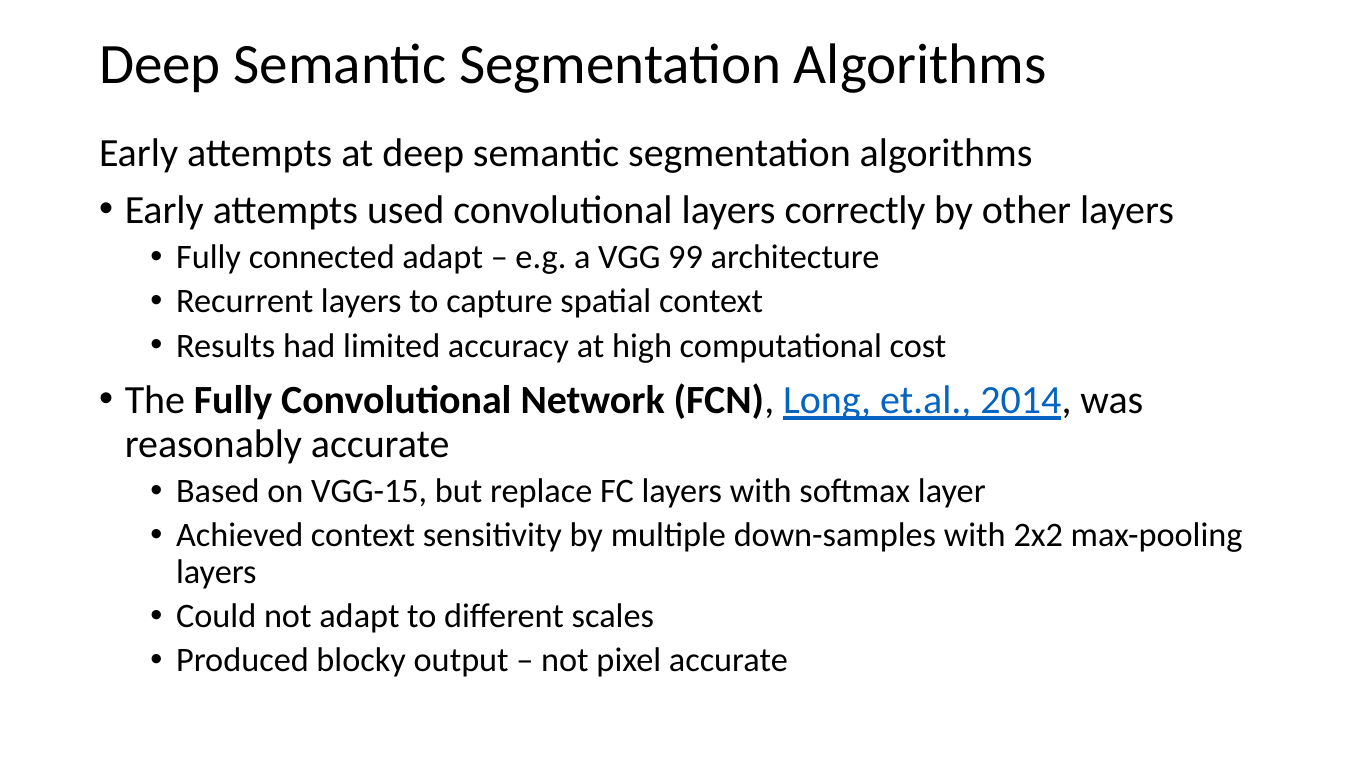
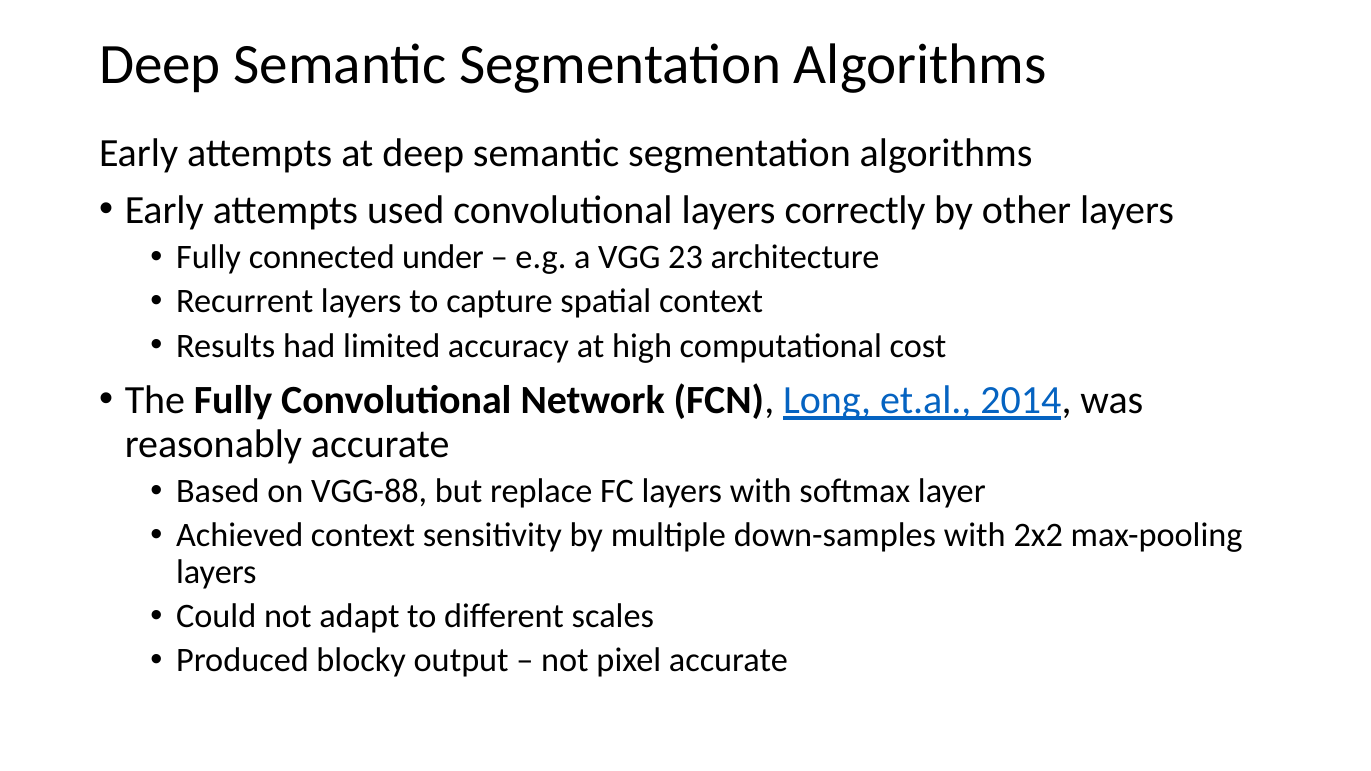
connected adapt: adapt -> under (443, 258)
99: 99 -> 23 (686, 258)
VGG-15: VGG-15 -> VGG-88 (369, 491)
